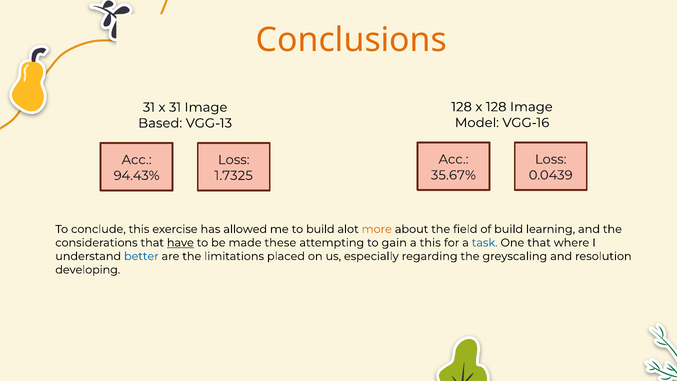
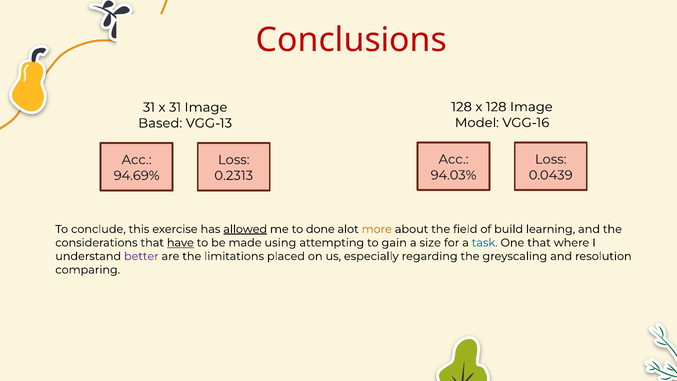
Conclusions colour: orange -> red (351, 40)
35.67%: 35.67% -> 94.03% (454, 175)
94.43%: 94.43% -> 94.69% (137, 176)
1.7325: 1.7325 -> 0.2313 (234, 176)
allowed underline: none -> present (245, 229)
to build: build -> done (320, 229)
these: these -> using (280, 243)
a this: this -> size (430, 243)
better colour: blue -> purple (141, 256)
developing: developing -> comparing (88, 270)
